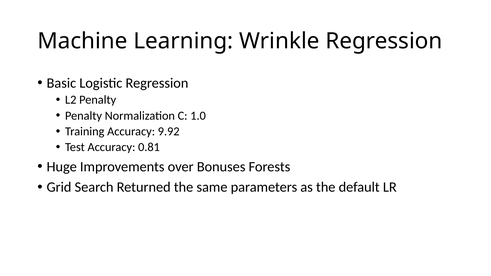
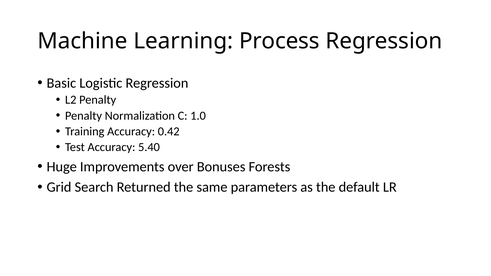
Wrinkle: Wrinkle -> Process (279, 41)
9.92: 9.92 -> 0.42 (169, 132)
0.81: 0.81 -> 5.40 (149, 147)
